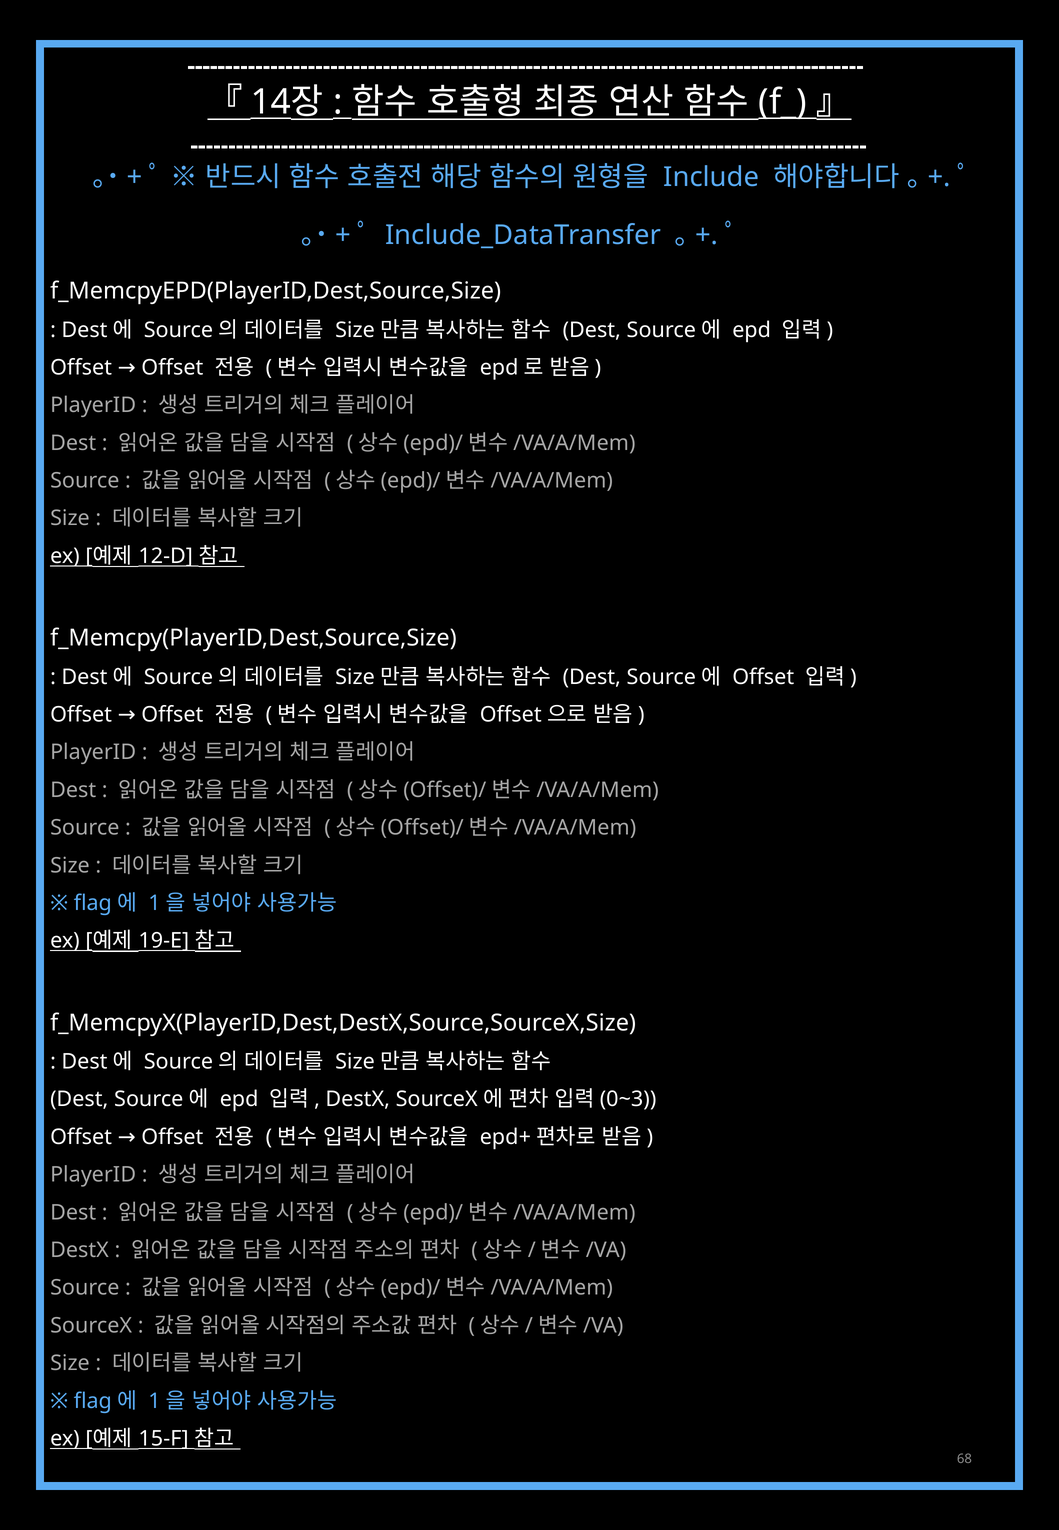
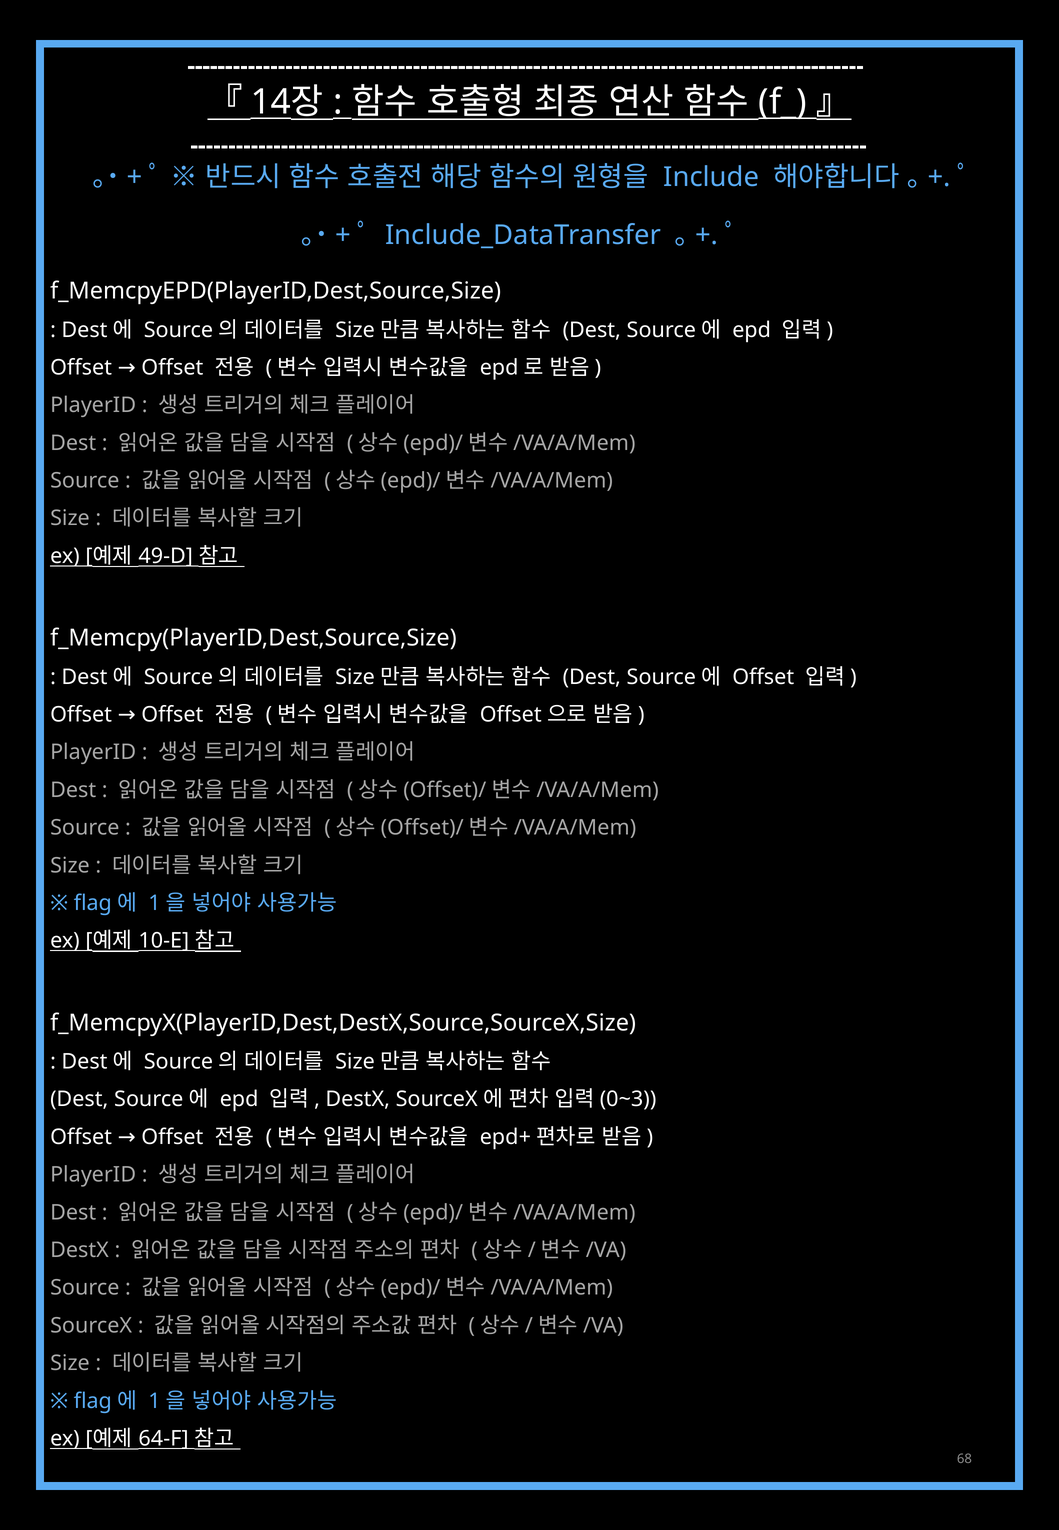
12-D: 12-D -> 49-D (166, 556)
19-E: 19-E -> 10-E (164, 941)
15-F: 15-F -> 64-F (164, 1438)
